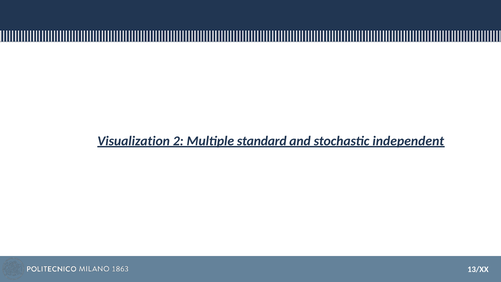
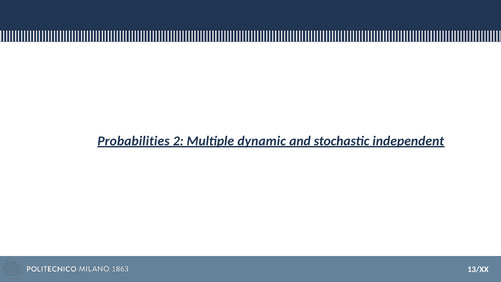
Visualization: Visualization -> Probabilities (134, 141)
standard: standard -> dynamic (262, 141)
